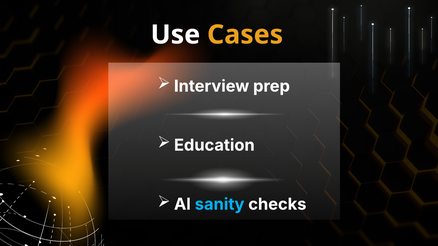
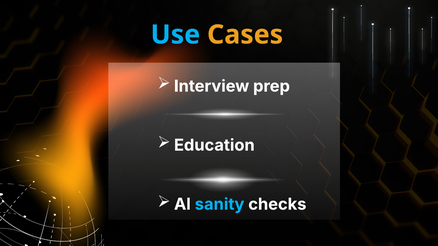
Use colour: white -> light blue (175, 35)
